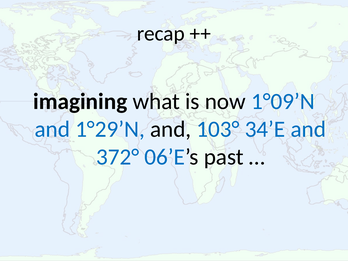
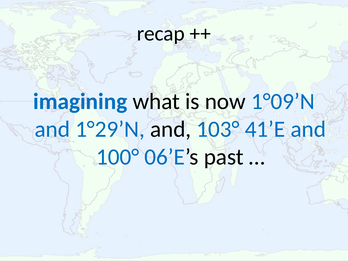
imagining colour: black -> blue (80, 101)
34’E: 34’E -> 41’E (265, 129)
372°: 372° -> 100° (118, 157)
